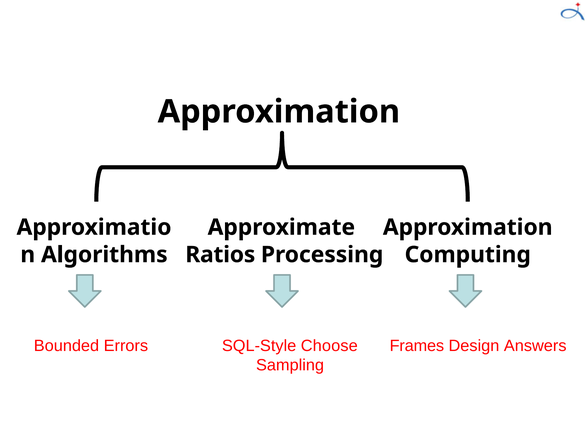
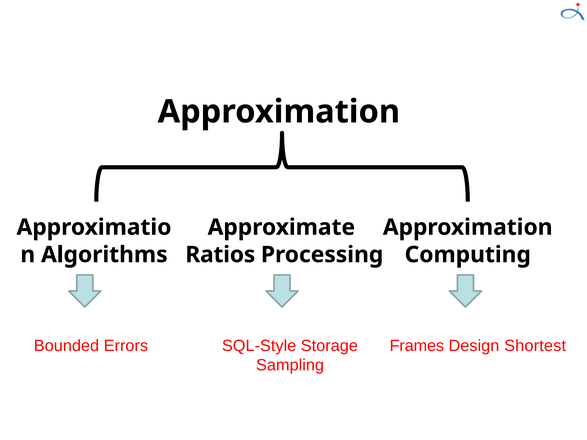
Choose: Choose -> Storage (329, 346)
Answers: Answers -> Shortest (535, 346)
